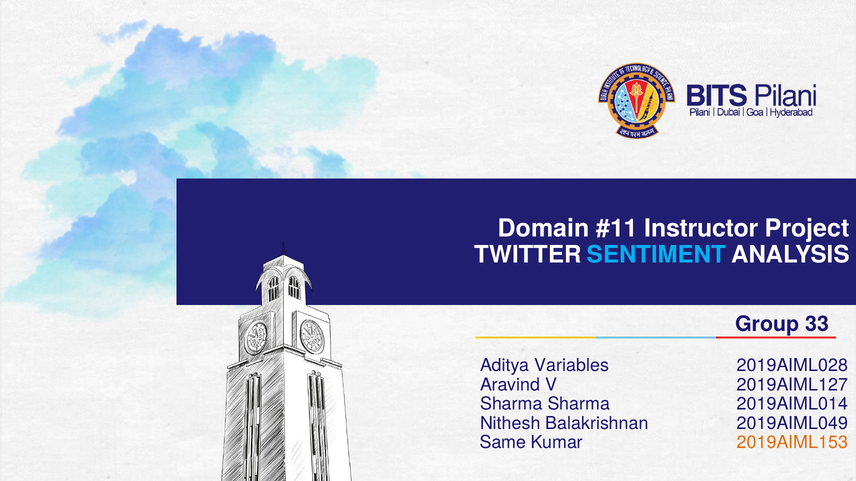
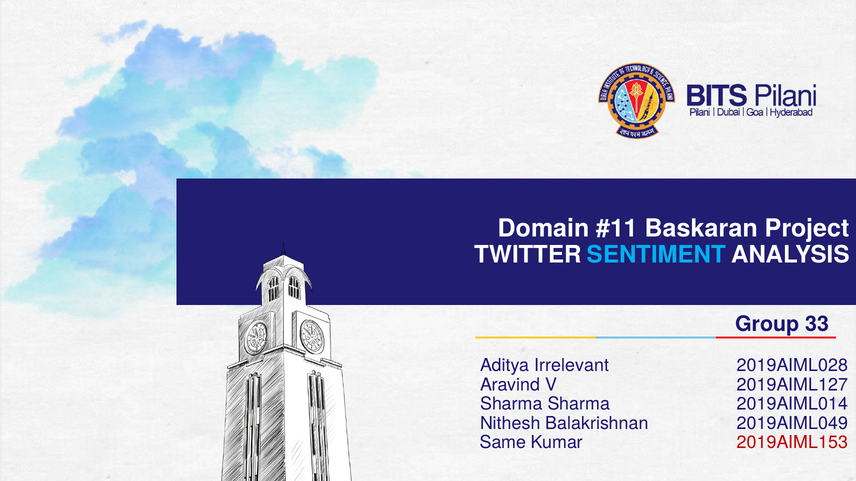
Instructor: Instructor -> Baskaran (701, 229)
Variables: Variables -> Irrelevant (572, 366)
2019AIML153 colour: orange -> red (792, 443)
